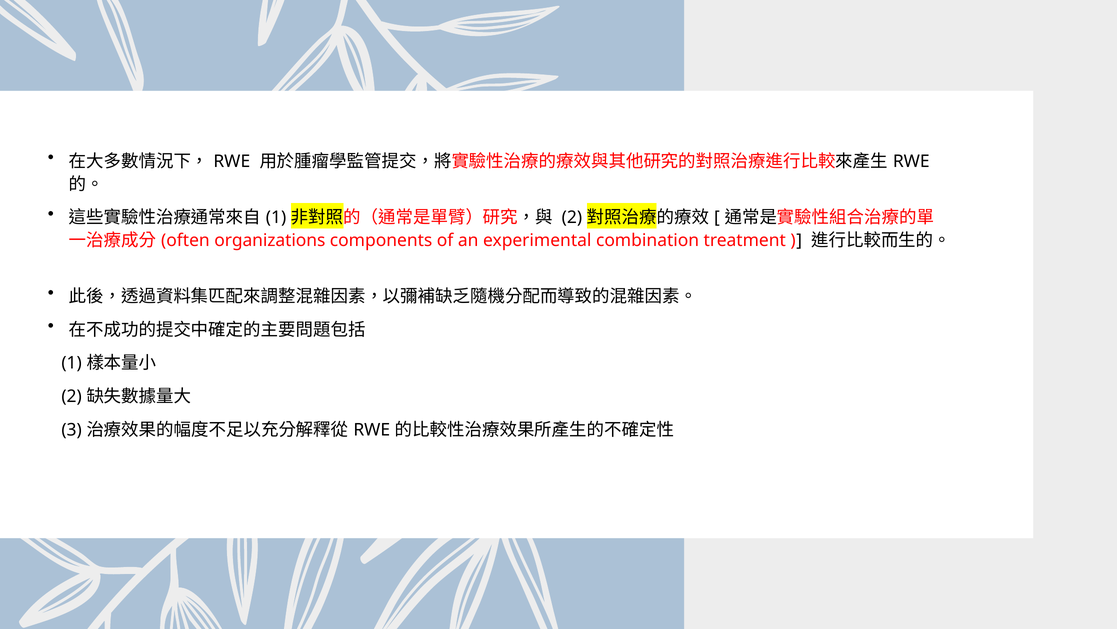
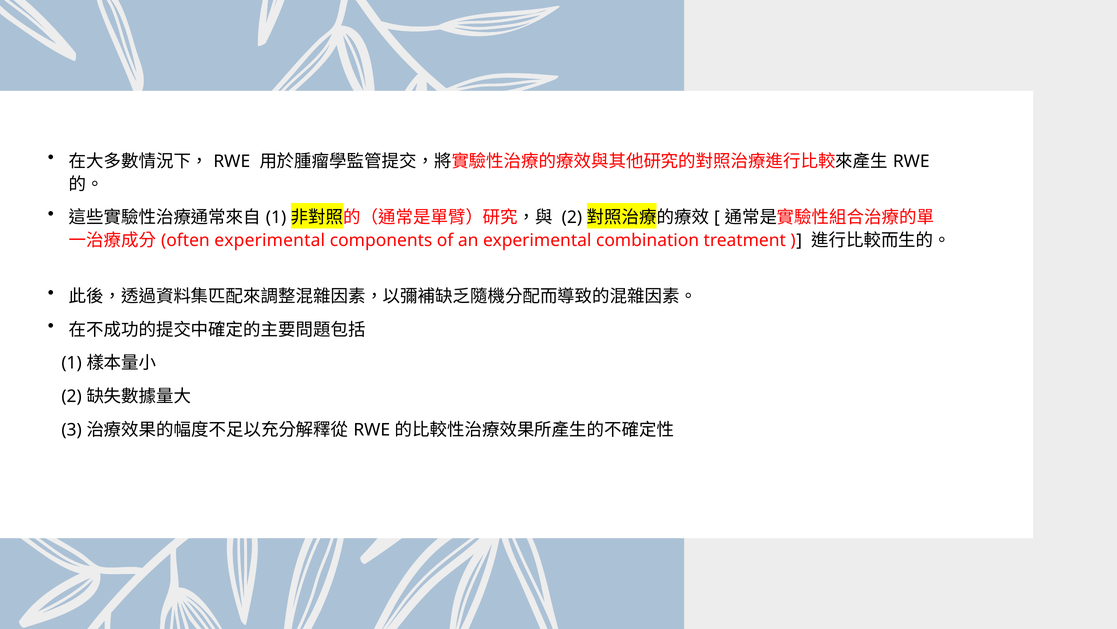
organizations: organizations -> experimental (270, 240)
